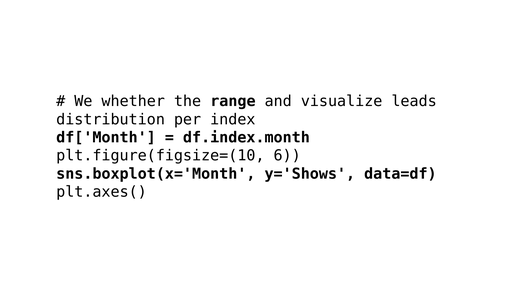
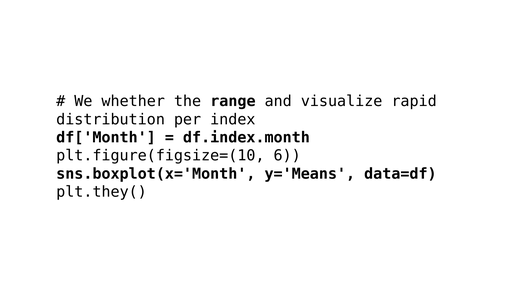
leads: leads -> rapid (414, 101)
y='Shows: y='Shows -> y='Means (310, 174)
plt.axes(: plt.axes( -> plt.they( (102, 192)
